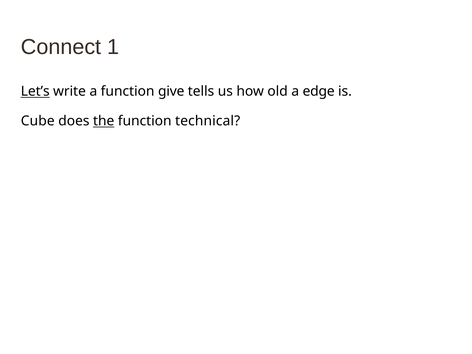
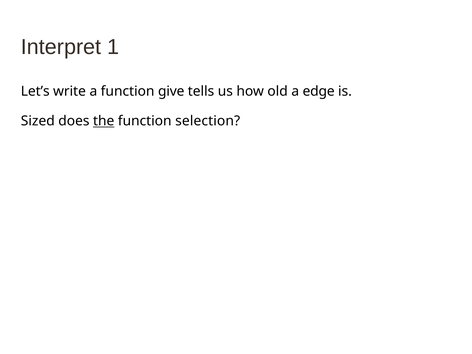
Connect: Connect -> Interpret (61, 47)
Let’s underline: present -> none (35, 91)
Cube: Cube -> Sized (38, 121)
technical: technical -> selection (208, 121)
